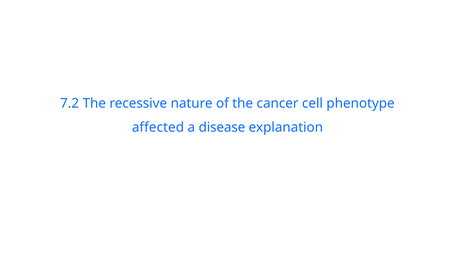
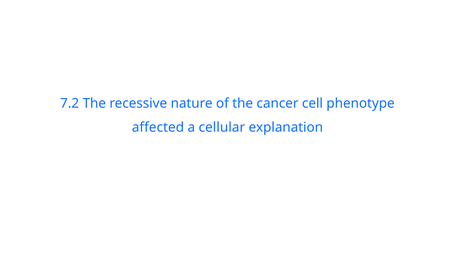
disease: disease -> cellular (222, 127)
